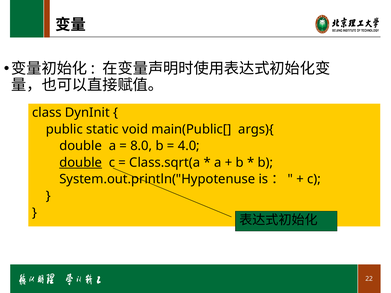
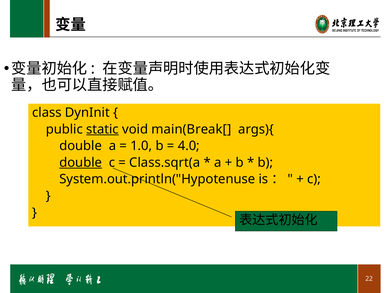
static underline: none -> present (102, 129)
main(Public[: main(Public[ -> main(Break[ (191, 129)
8.0: 8.0 -> 1.0 (141, 146)
